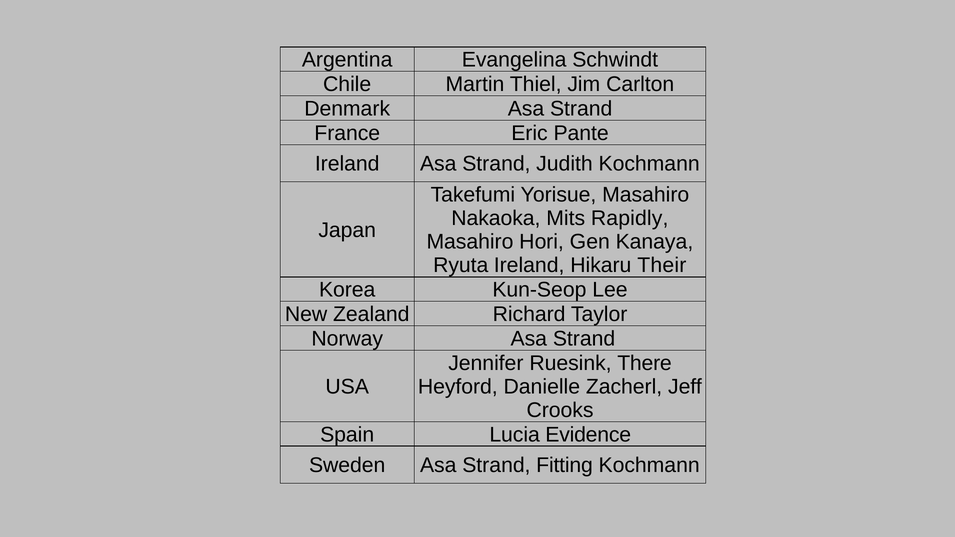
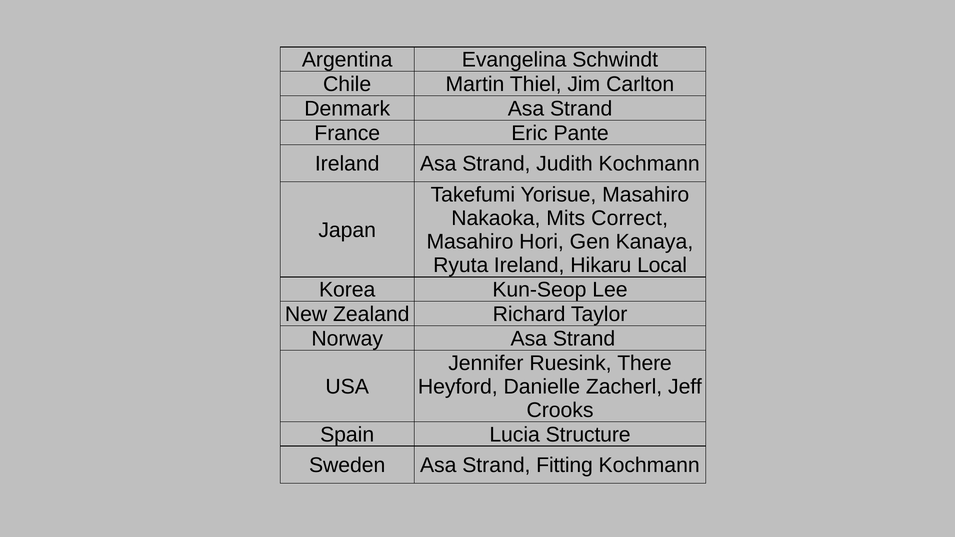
Rapidly: Rapidly -> Correct (630, 218)
Their: Their -> Local (662, 266)
Evidence: Evidence -> Structure (588, 435)
